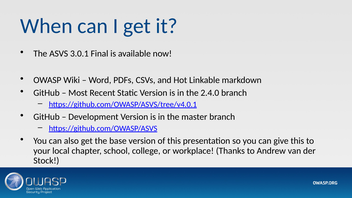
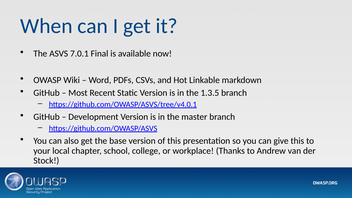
3.0.1: 3.0.1 -> 7.0.1 (79, 54)
2.4.0: 2.4.0 -> 1.3.5 (210, 93)
